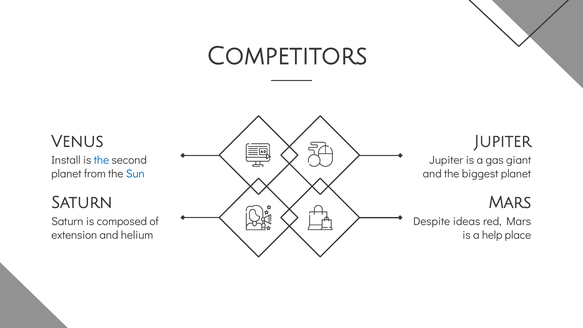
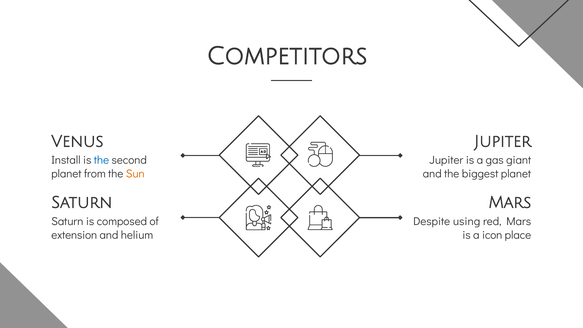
Sun colour: blue -> orange (135, 174)
ideas: ideas -> using (467, 221)
help: help -> icon (492, 235)
